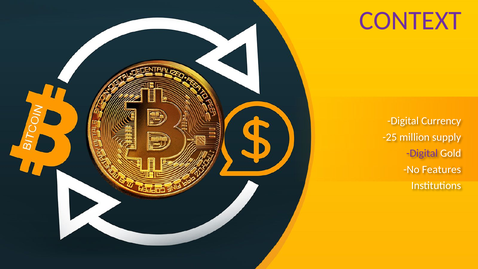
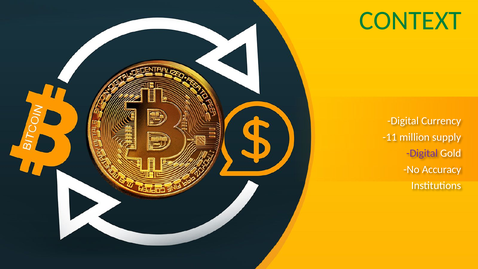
CONTEXT colour: purple -> green (410, 21)
-25: -25 -> -11 (390, 137)
Features: Features -> Accuracy (442, 169)
